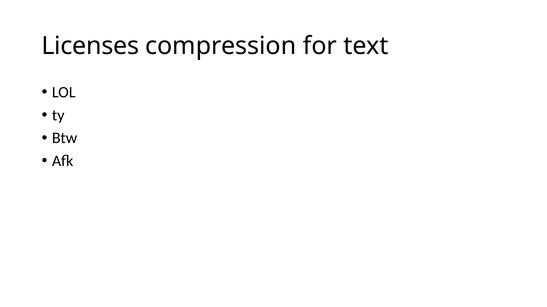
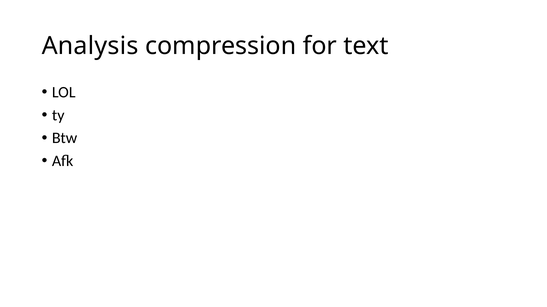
Licenses: Licenses -> Analysis (90, 46)
